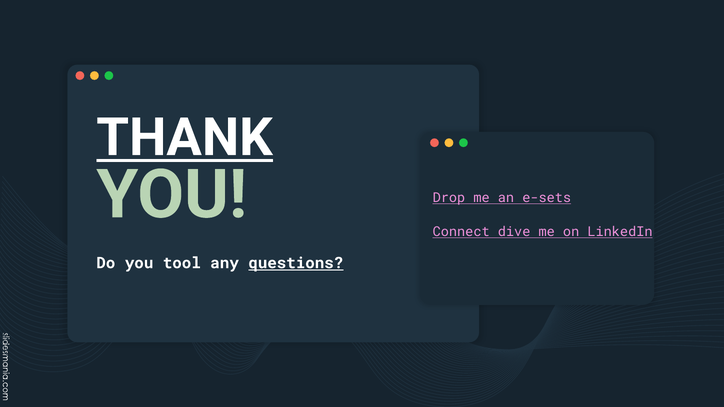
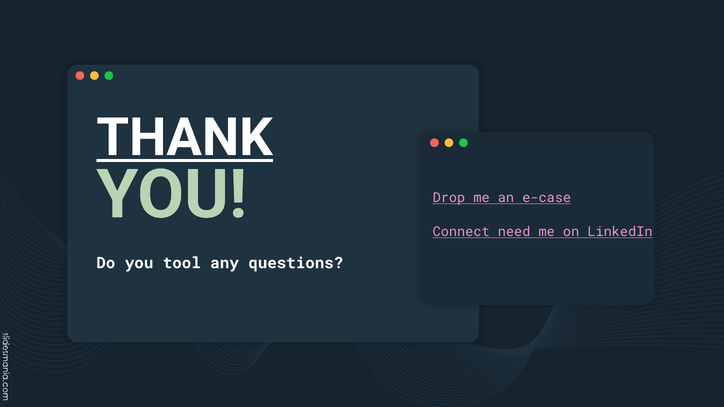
e-sets: e-sets -> e-case (547, 198)
dive: dive -> need (514, 232)
questions underline: present -> none (296, 263)
